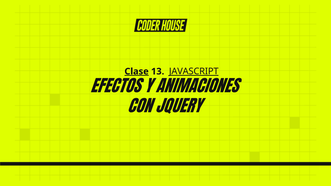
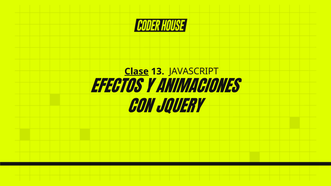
JAVASCRIPT underline: present -> none (194, 71)
